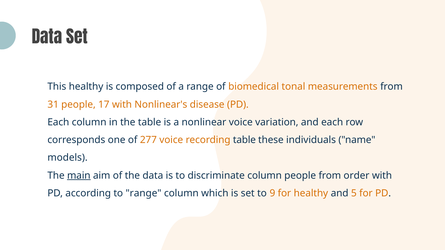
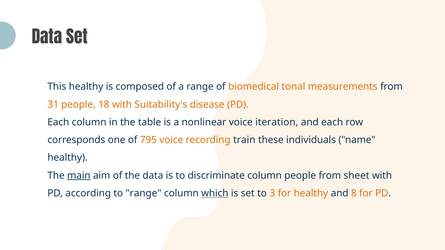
17: 17 -> 18 (104, 105)
Nonlinear's: Nonlinear's -> Suitability's (161, 105)
variation: variation -> iteration (277, 122)
277: 277 -> 795 (148, 140)
recording table: table -> train (244, 140)
models: models -> healthy (68, 158)
order: order -> sheet (357, 176)
which underline: none -> present (215, 193)
9: 9 -> 3 (272, 193)
5: 5 -> 8 (354, 193)
